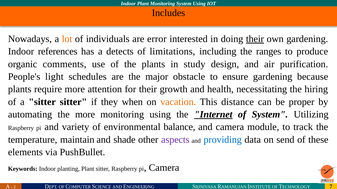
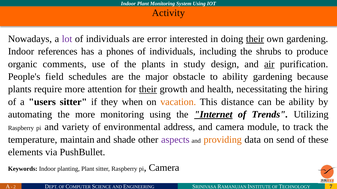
Includes: Includes -> Activity (168, 13)
lot colour: orange -> purple (67, 39)
detects: detects -> phones (120, 52)
limitations: limitations -> individuals (172, 52)
ranges: ranges -> shrubs (269, 52)
air underline: none -> present (269, 64)
light: light -> field (54, 77)
to ensure: ensure -> ability (235, 77)
their underline: none -> present (148, 89)
a sitter: sitter -> users (42, 102)
be proper: proper -> ability (302, 102)
of System: System -> Trends (270, 115)
balance: balance -> address (179, 127)
providing colour: blue -> orange (223, 140)
